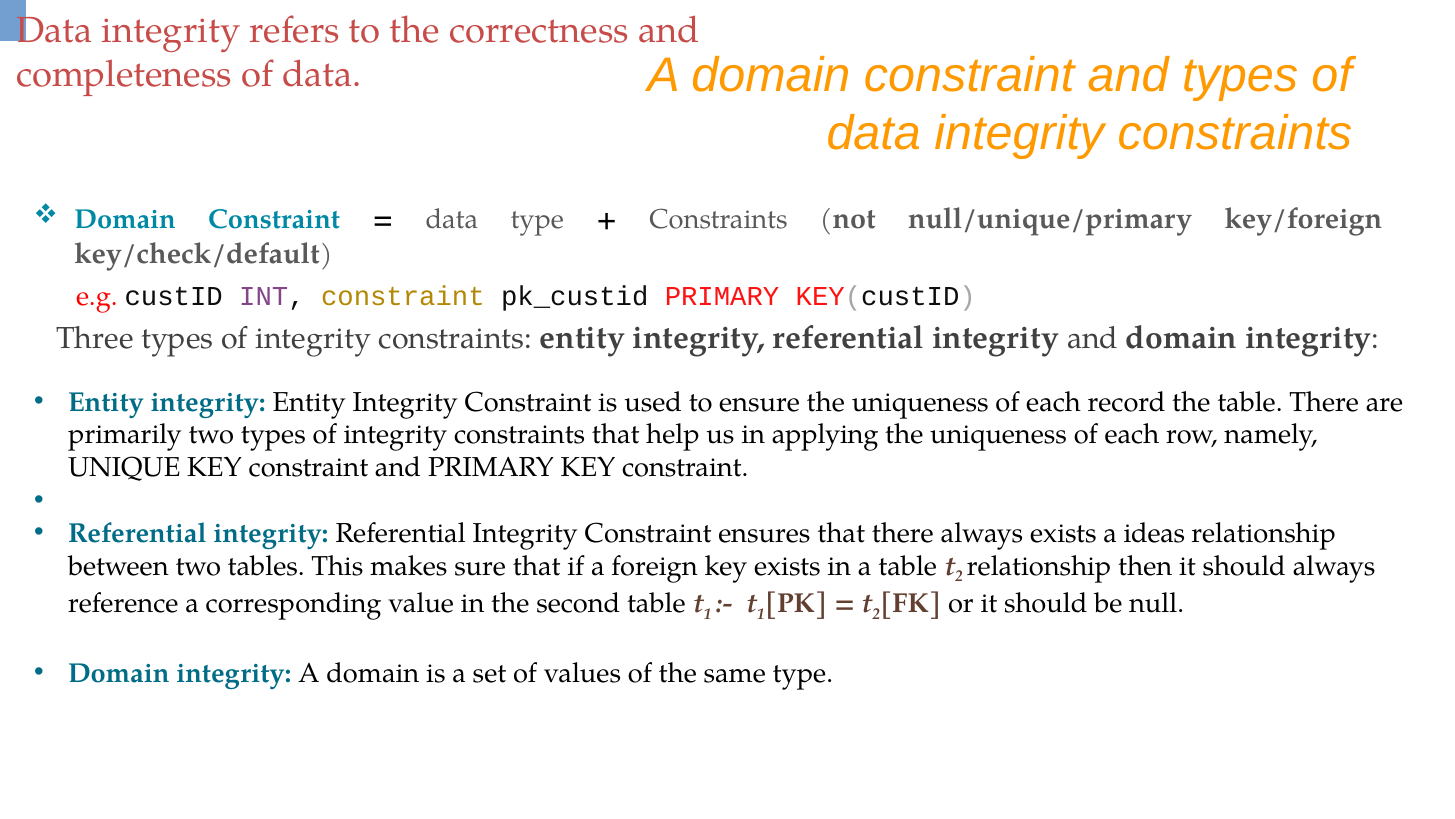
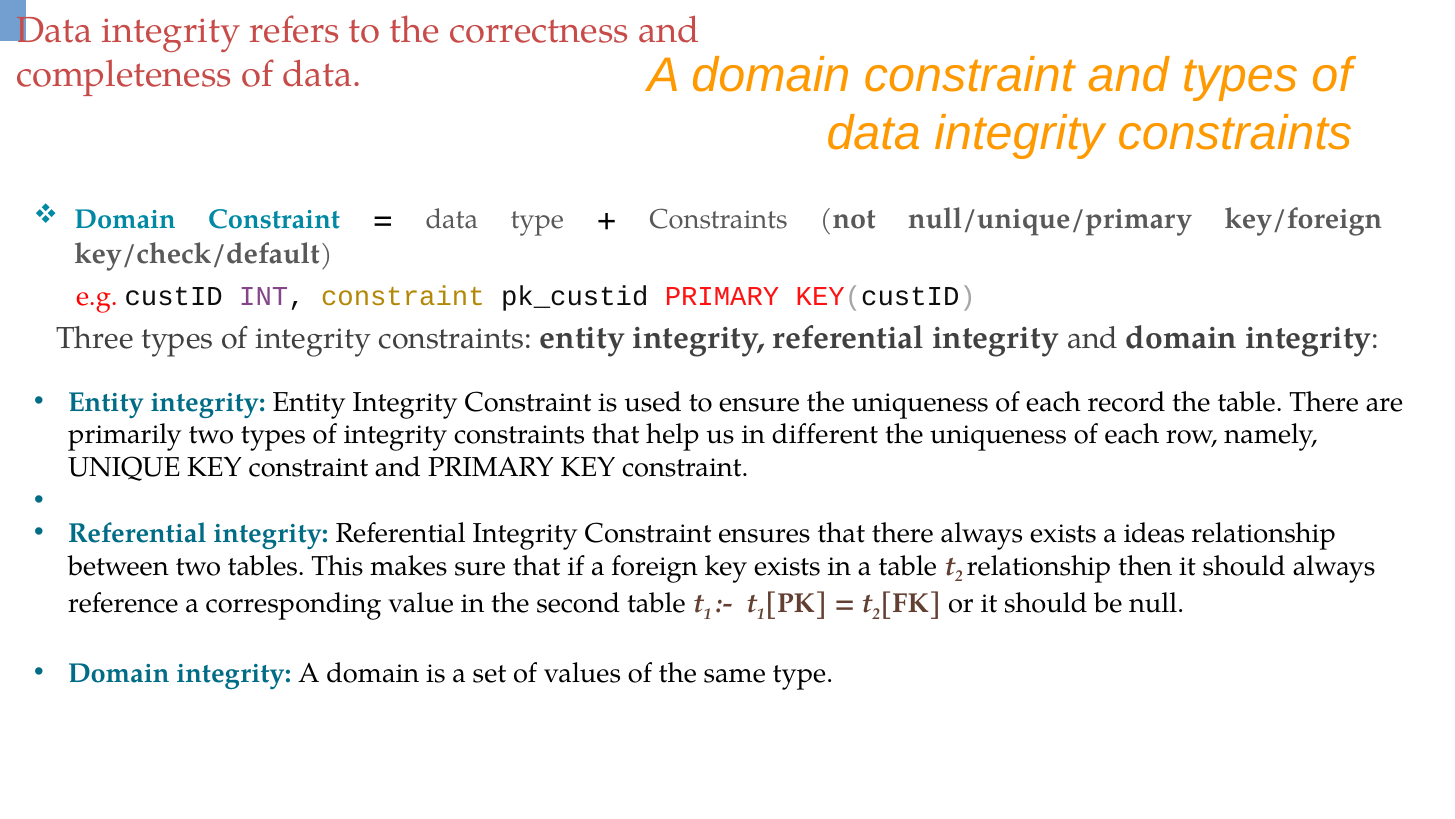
applying: applying -> different (825, 435)
